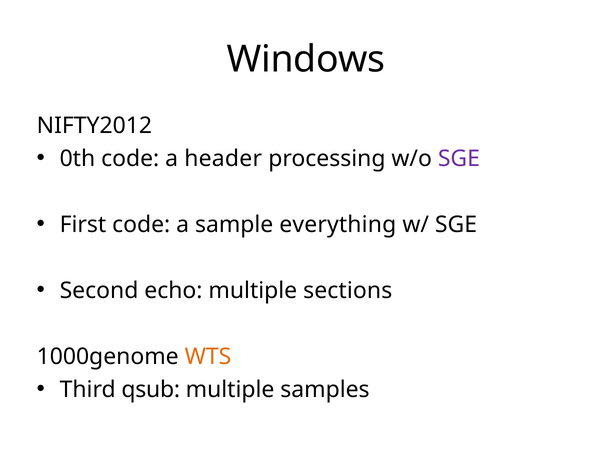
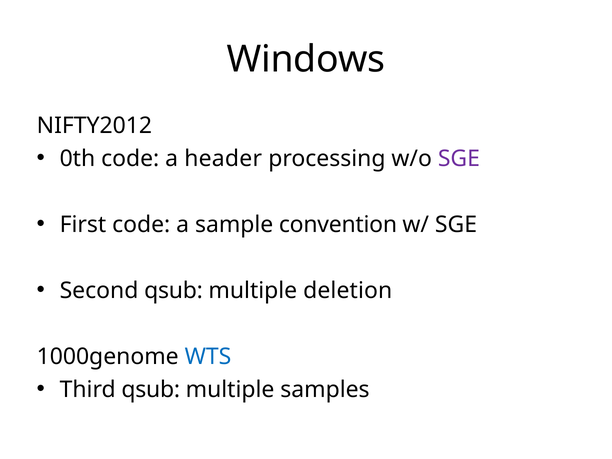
everything: everything -> convention (338, 225)
Second echo: echo -> qsub (174, 291)
sections: sections -> deletion (348, 291)
WTS colour: orange -> blue (208, 357)
